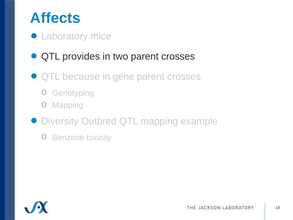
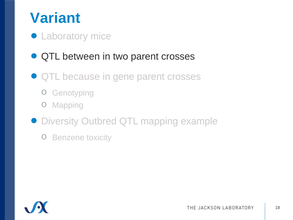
Affects: Affects -> Variant (55, 18)
provides: provides -> between (81, 56)
